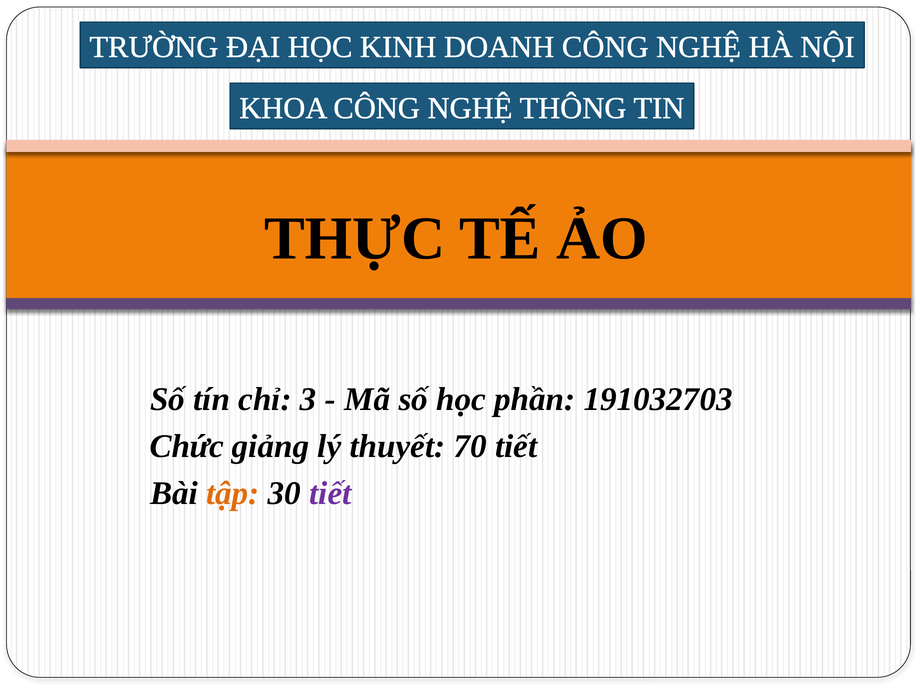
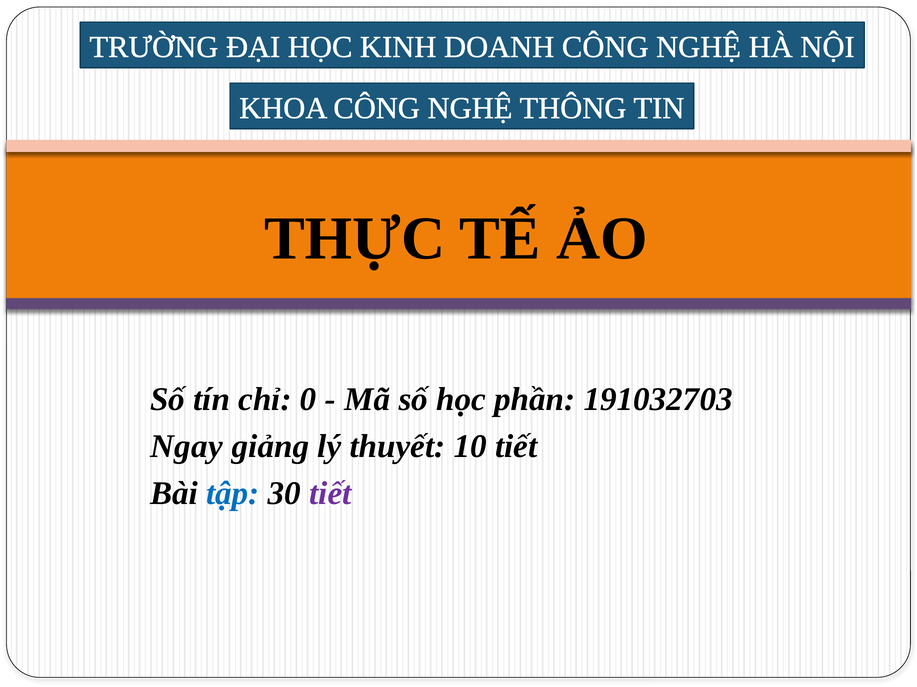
3: 3 -> 0 (308, 400)
Chức: Chức -> Ngay (187, 447)
70: 70 -> 10 (470, 447)
tập colour: orange -> blue (233, 494)
